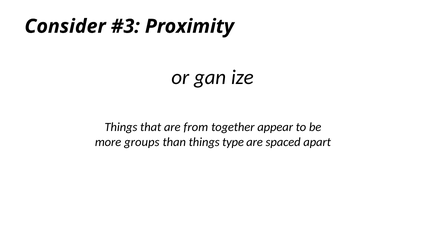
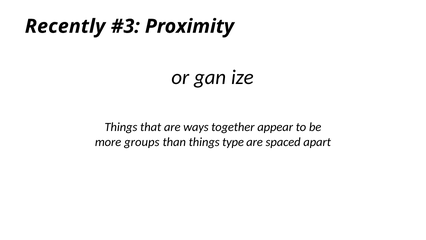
Consider: Consider -> Recently (65, 26)
from: from -> ways (196, 127)
